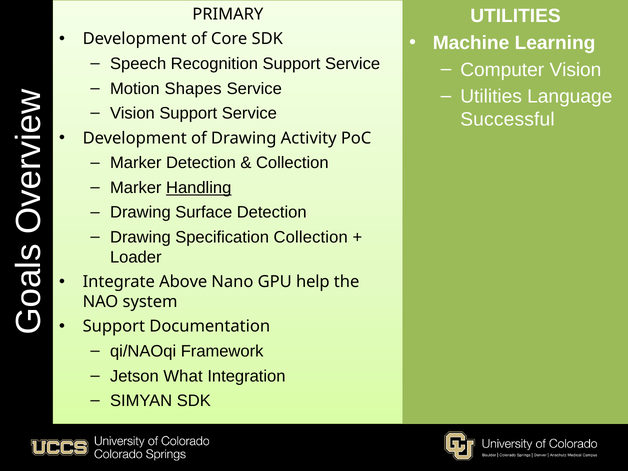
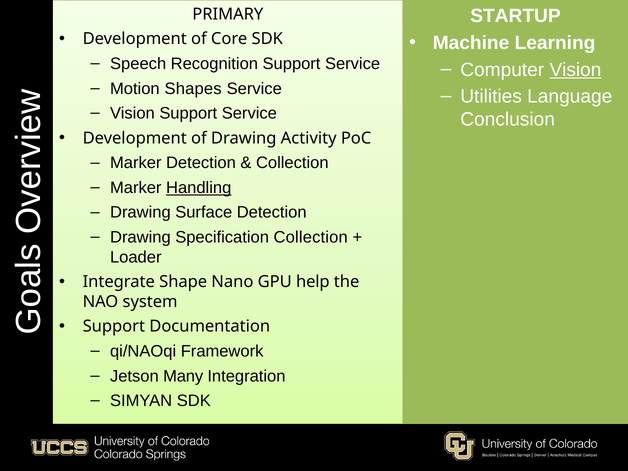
UTILITIES: UTILITIES -> STARTUP (515, 16)
Vision underline: none -> present (575, 70)
Successful: Successful -> Conclusion (508, 120)
Above: Above -> Shape (183, 282)
What: What -> Many (183, 376)
